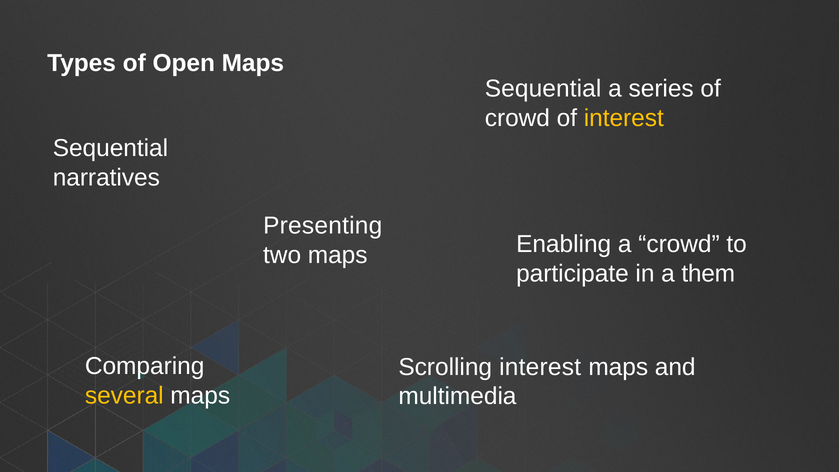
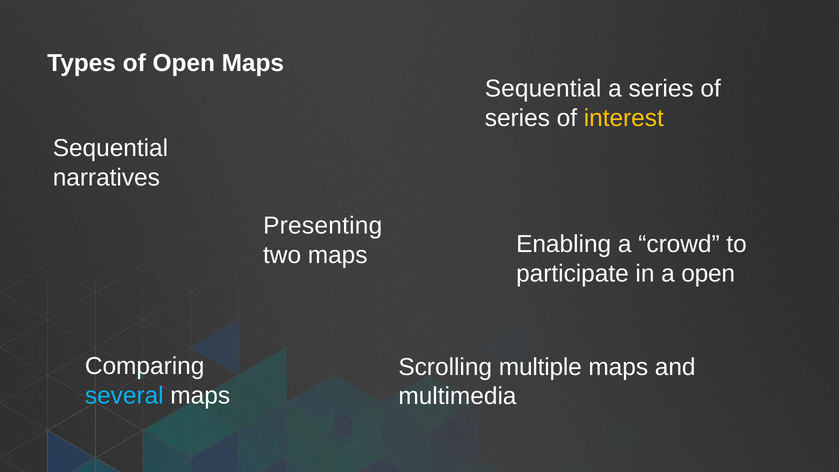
crowd: crowd -> series (517, 118)
a them: them -> open (708, 274)
Scrolling interest: interest -> multiple (540, 367)
several colour: yellow -> light blue (124, 396)
